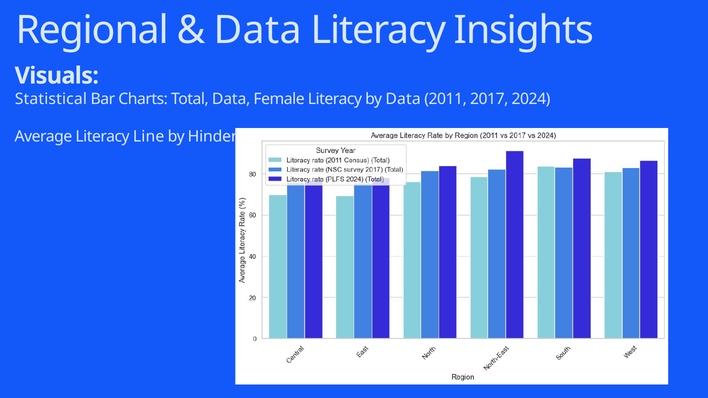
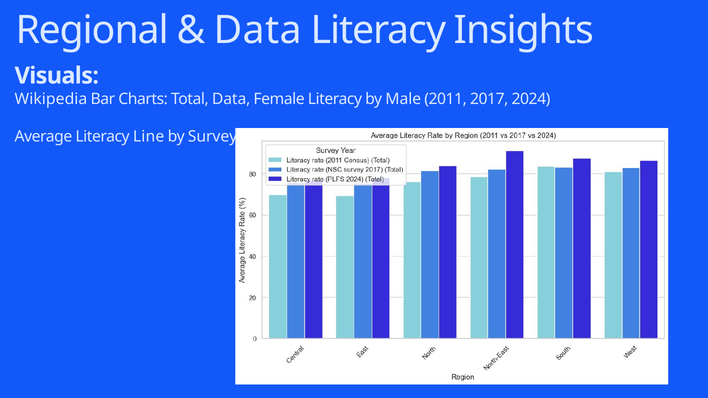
Statistical: Statistical -> Wikipedia (51, 99)
by Data: Data -> Male (403, 99)
Hinder: Hinder -> Survey (213, 137)
